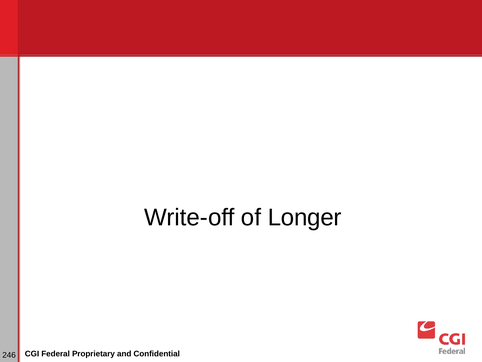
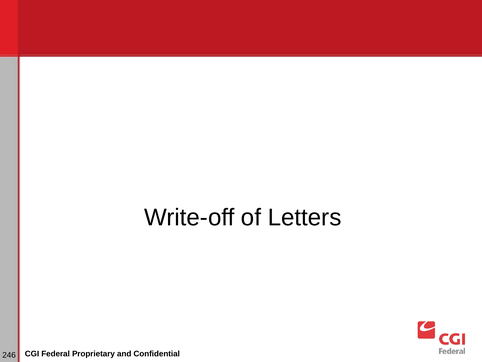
Longer: Longer -> Letters (305, 217)
